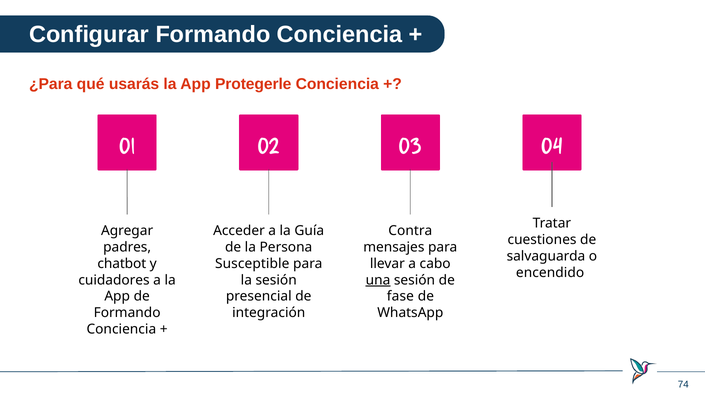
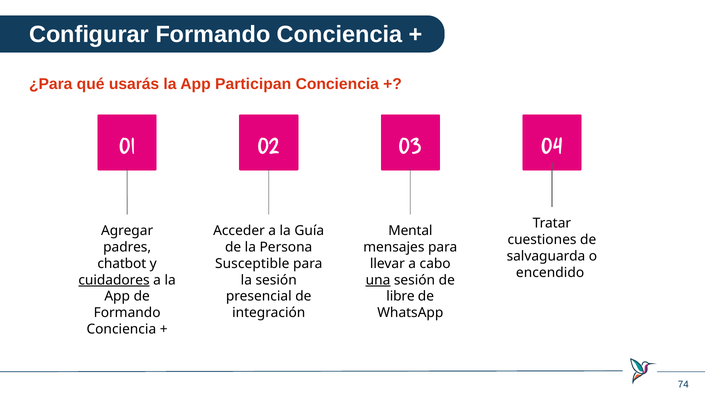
Protegerle: Protegerle -> Participan (253, 84)
Contra: Contra -> Mental (410, 231)
cuidadores underline: none -> present (114, 280)
fase: fase -> libre (401, 297)
